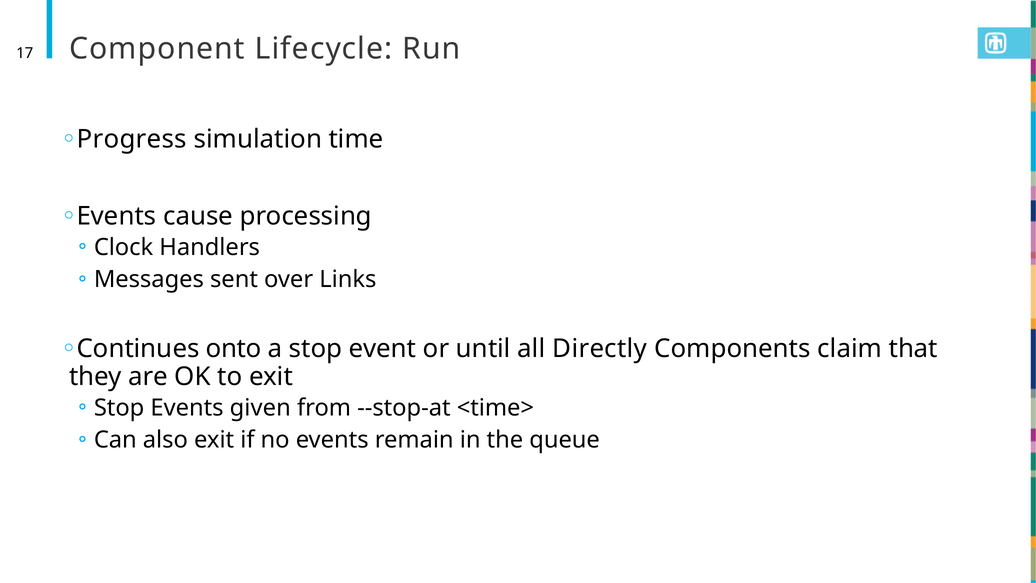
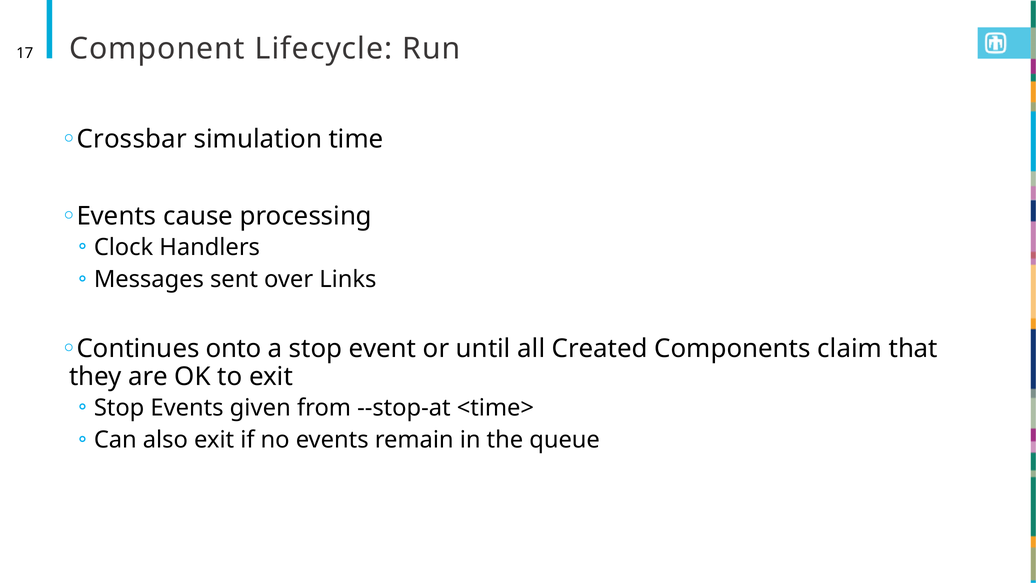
Progress: Progress -> Crossbar (132, 139)
Directly: Directly -> Created (600, 348)
